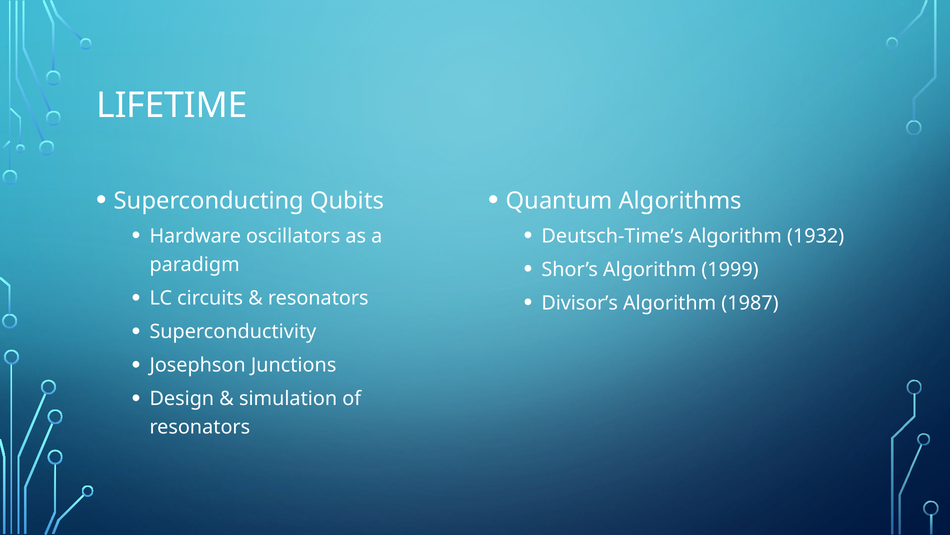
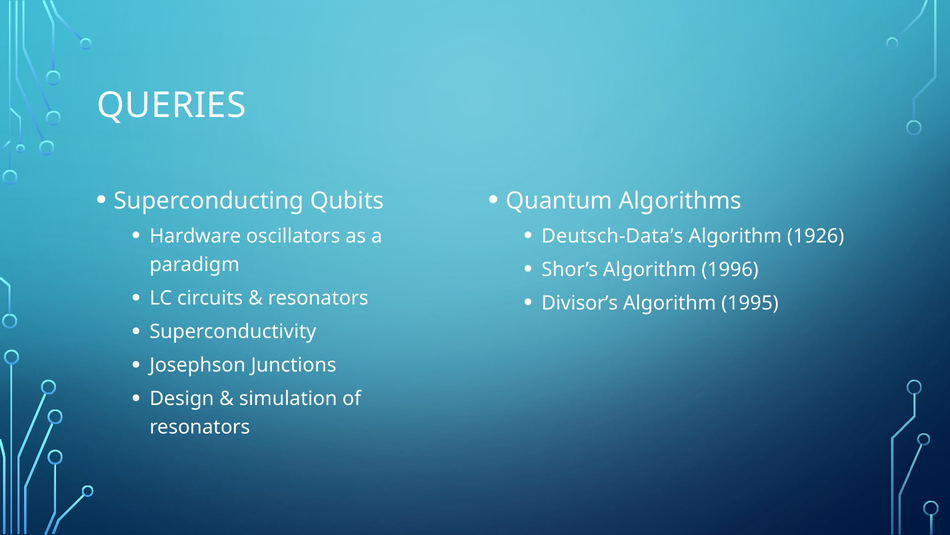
LIFETIME: LIFETIME -> QUERIES (171, 106)
Deutsch-Time’s: Deutsch-Time’s -> Deutsch-Data’s (612, 236)
1932: 1932 -> 1926 (816, 236)
1999: 1999 -> 1996 (730, 269)
1987: 1987 -> 1995 (750, 303)
